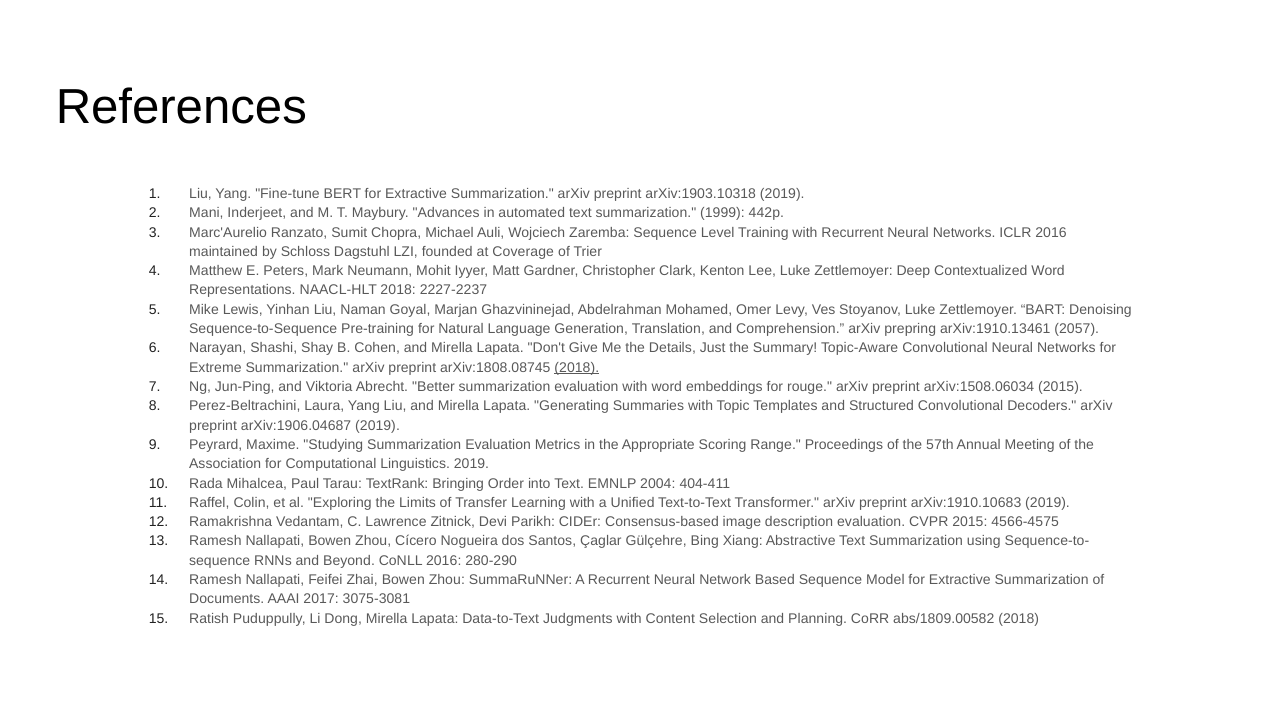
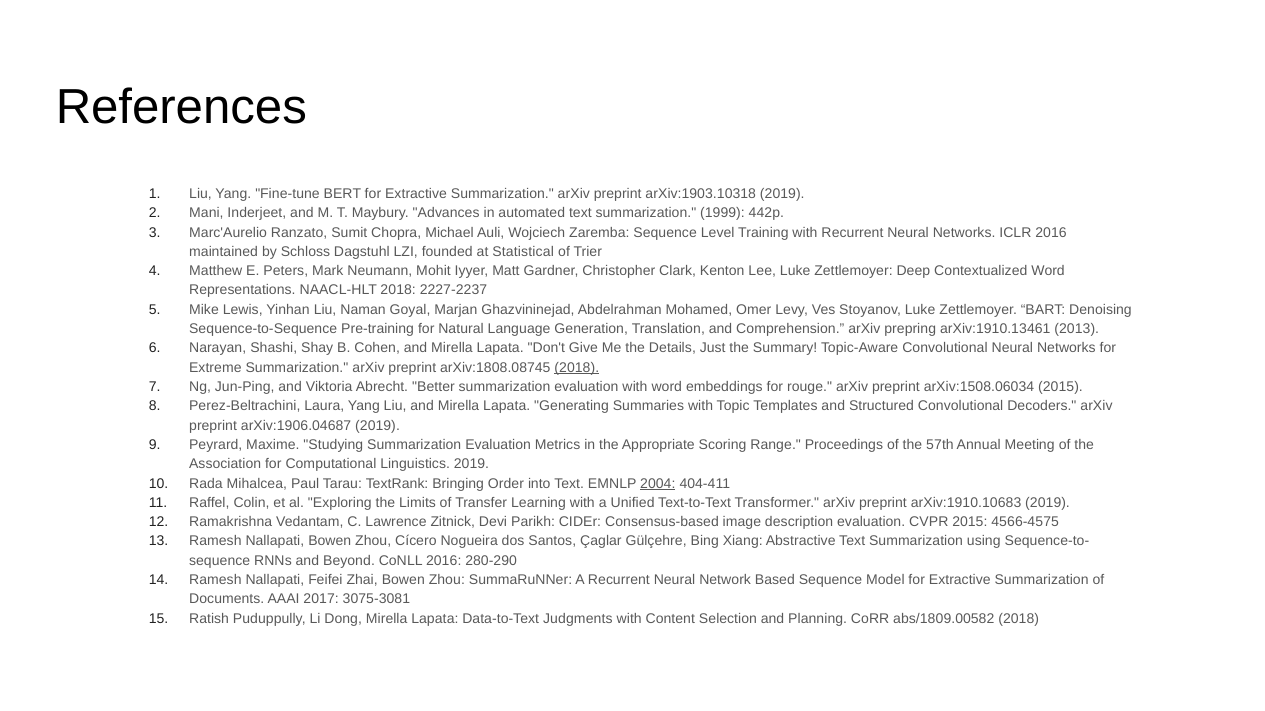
Coverage: Coverage -> Statistical (523, 252)
2057: 2057 -> 2013 (1077, 329)
2004 underline: none -> present (658, 484)
